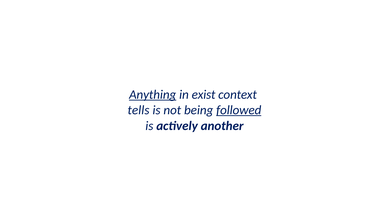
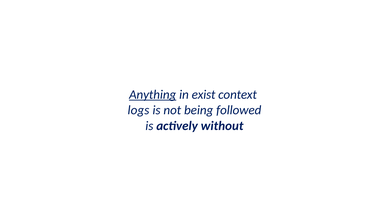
tells: tells -> logs (138, 110)
followed underline: present -> none (239, 110)
another: another -> without (222, 126)
